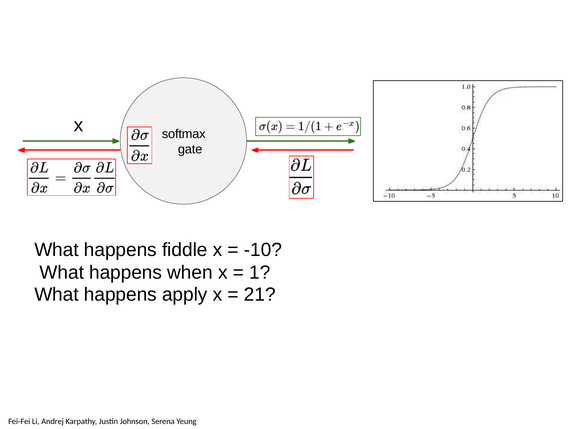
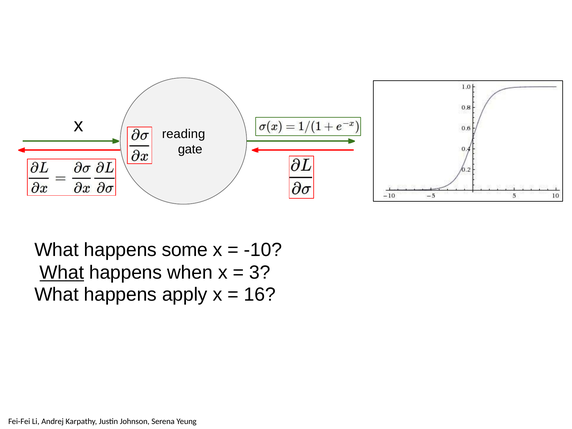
softmax: softmax -> reading (184, 134)
fiddle: fiddle -> some (185, 250)
What underline: none -> present (62, 273)
1: 1 -> 3 (260, 273)
21: 21 -> 16 (260, 295)
